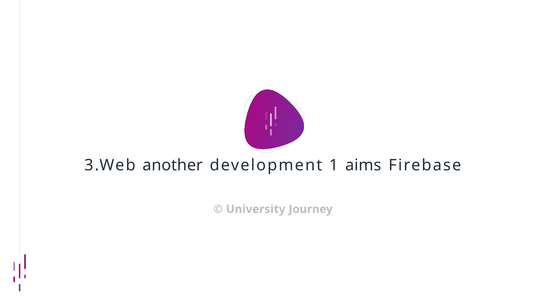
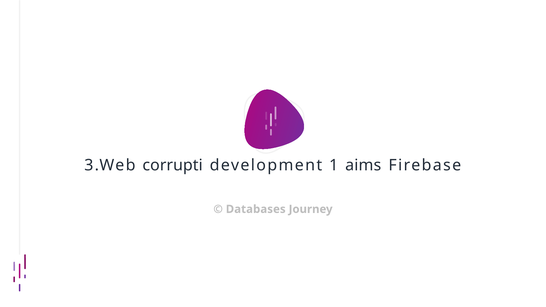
another: another -> corrupti (173, 165)
University: University -> Databases (256, 209)
